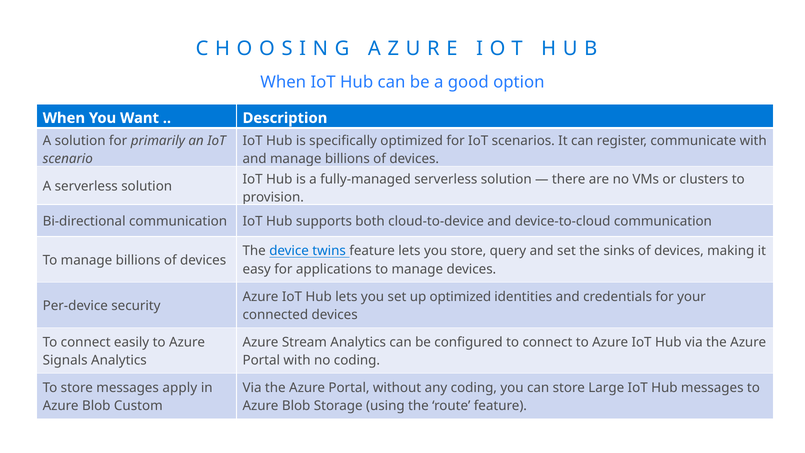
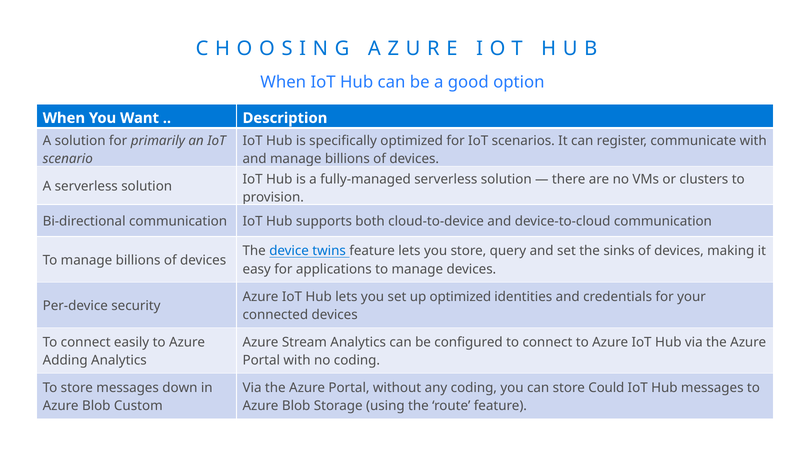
Signals: Signals -> Adding (65, 360)
apply: apply -> down (180, 388)
Large: Large -> Could (606, 388)
